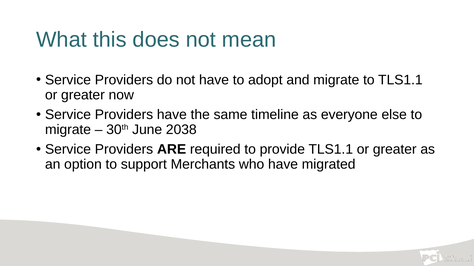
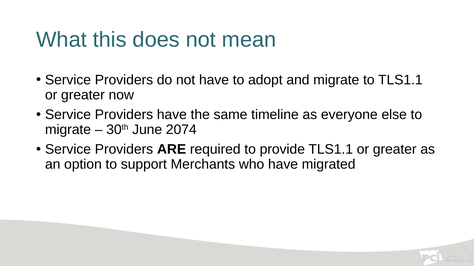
2038: 2038 -> 2074 (181, 130)
